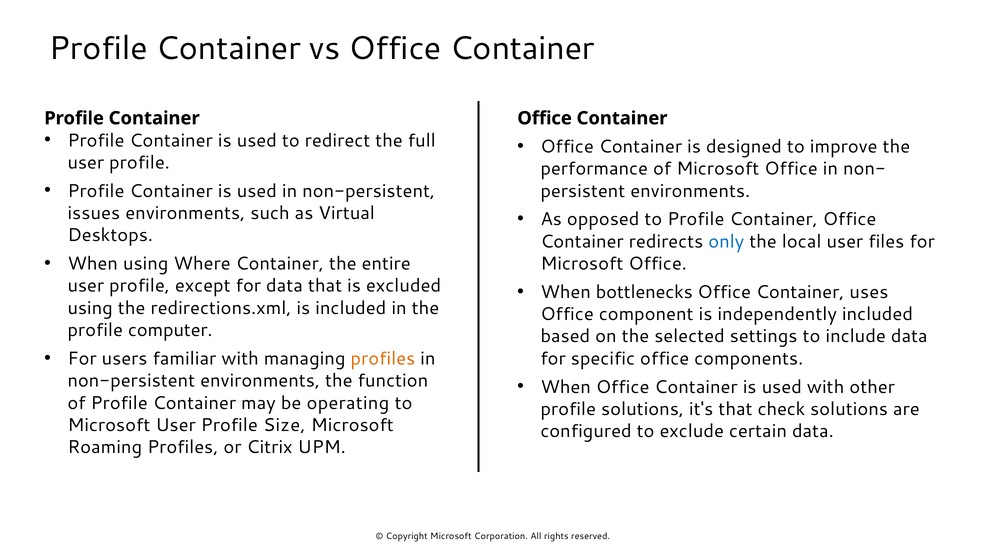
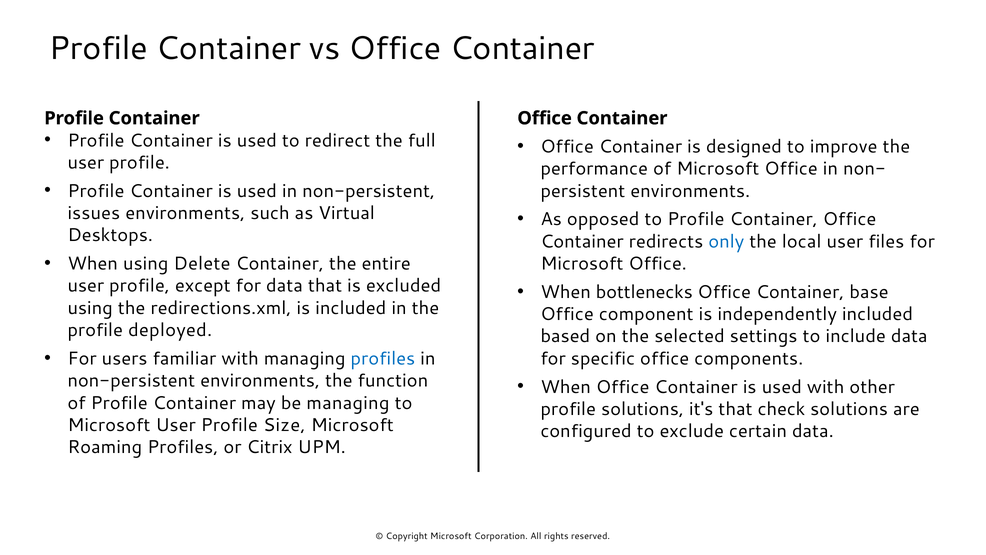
Where: Where -> Delete (202, 263)
uses: uses -> base (869, 292)
computer: computer -> deployed (170, 330)
profiles colour: orange -> blue (383, 358)
be operating: operating -> managing (348, 403)
